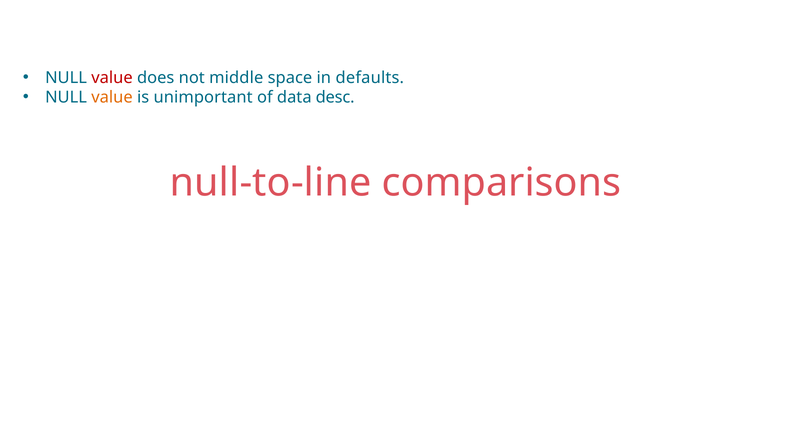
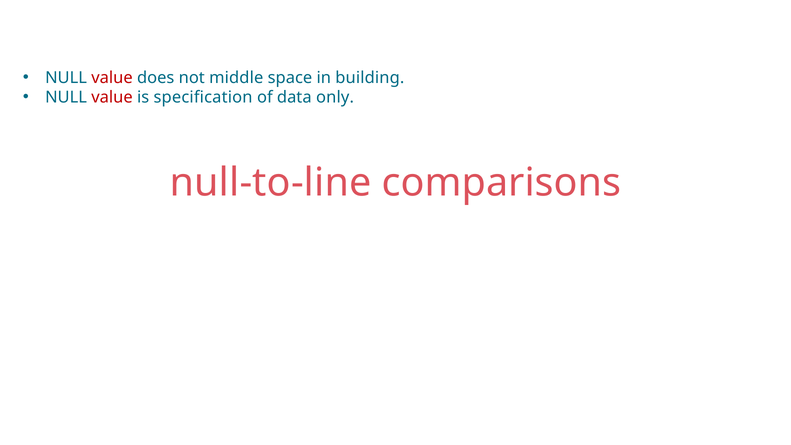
defaults: defaults -> building (370, 78)
value colour: orange -> red (112, 97)
unimportant: unimportant -> specification (203, 97)
desc: desc -> only (335, 97)
